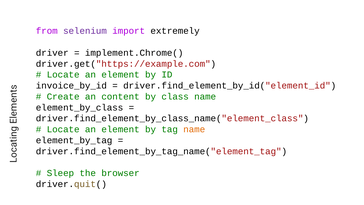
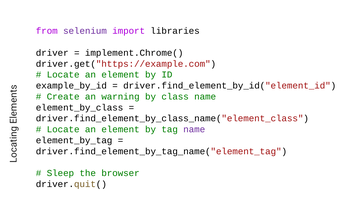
extremely: extremely -> libraries (175, 31)
invoice_by_id: invoice_by_id -> example_by_id (71, 86)
content: content -> warning (120, 96)
name colour: orange -> purple (194, 129)
